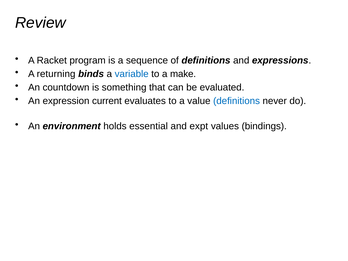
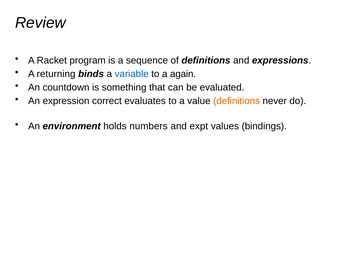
make: make -> again (183, 74)
current: current -> correct (107, 101)
definitions colour: blue -> orange (237, 101)
essential: essential -> numbers (149, 126)
